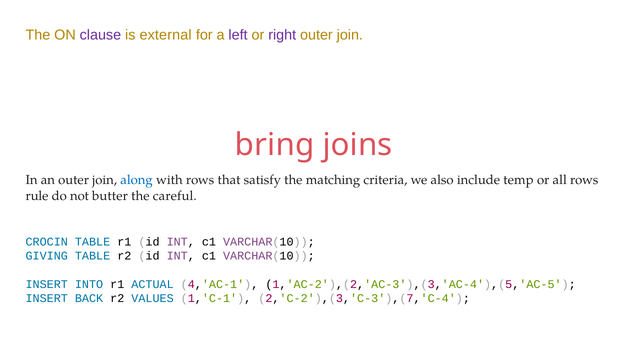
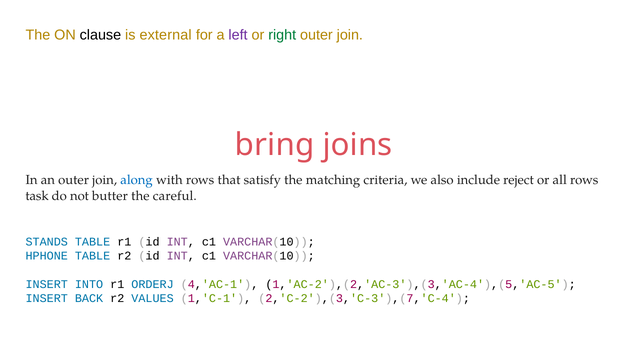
clause colour: purple -> black (100, 35)
right colour: purple -> green (282, 35)
temp: temp -> reject (519, 180)
rule: rule -> task (37, 196)
CROCIN: CROCIN -> STANDS (47, 242)
GIVING: GIVING -> HPHONE (47, 256)
ACTUAL: ACTUAL -> ORDERJ (153, 284)
